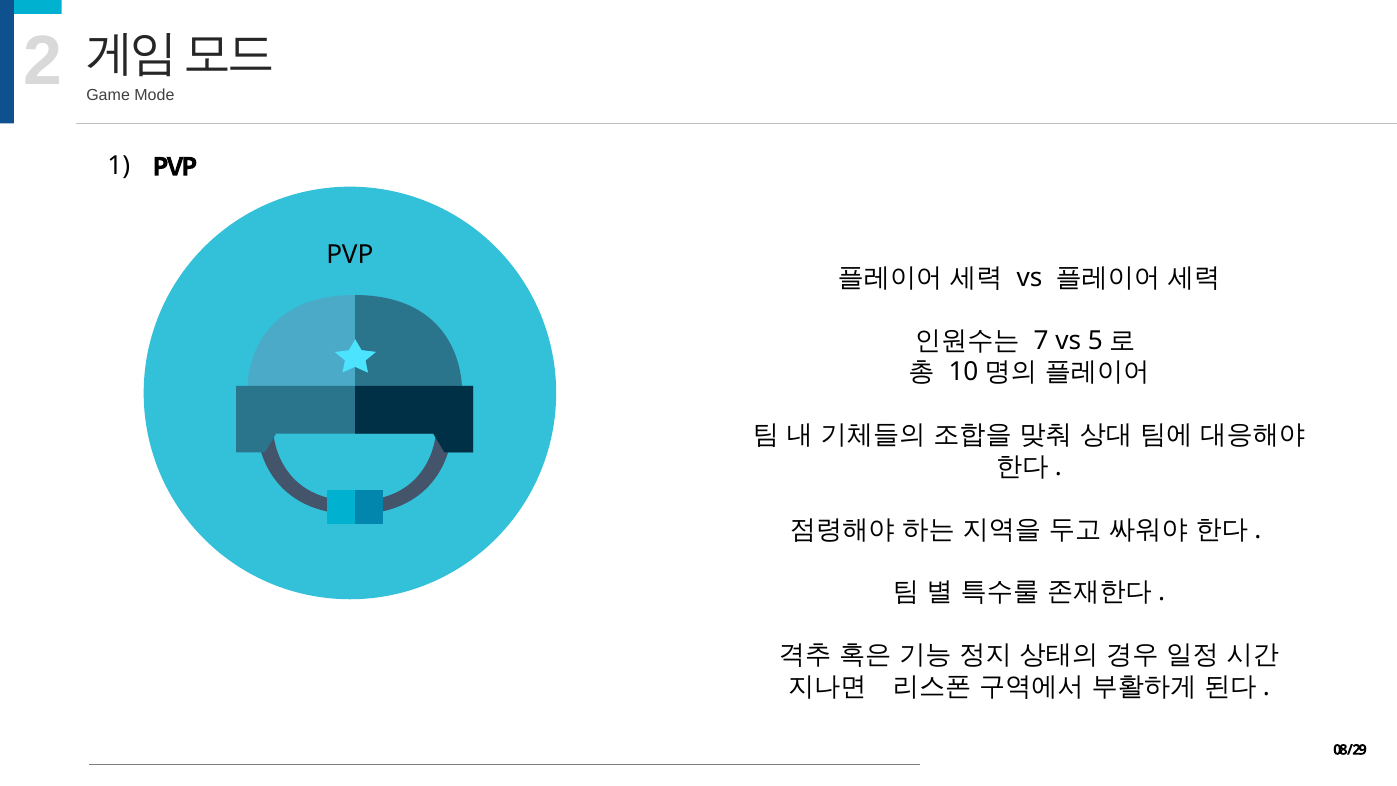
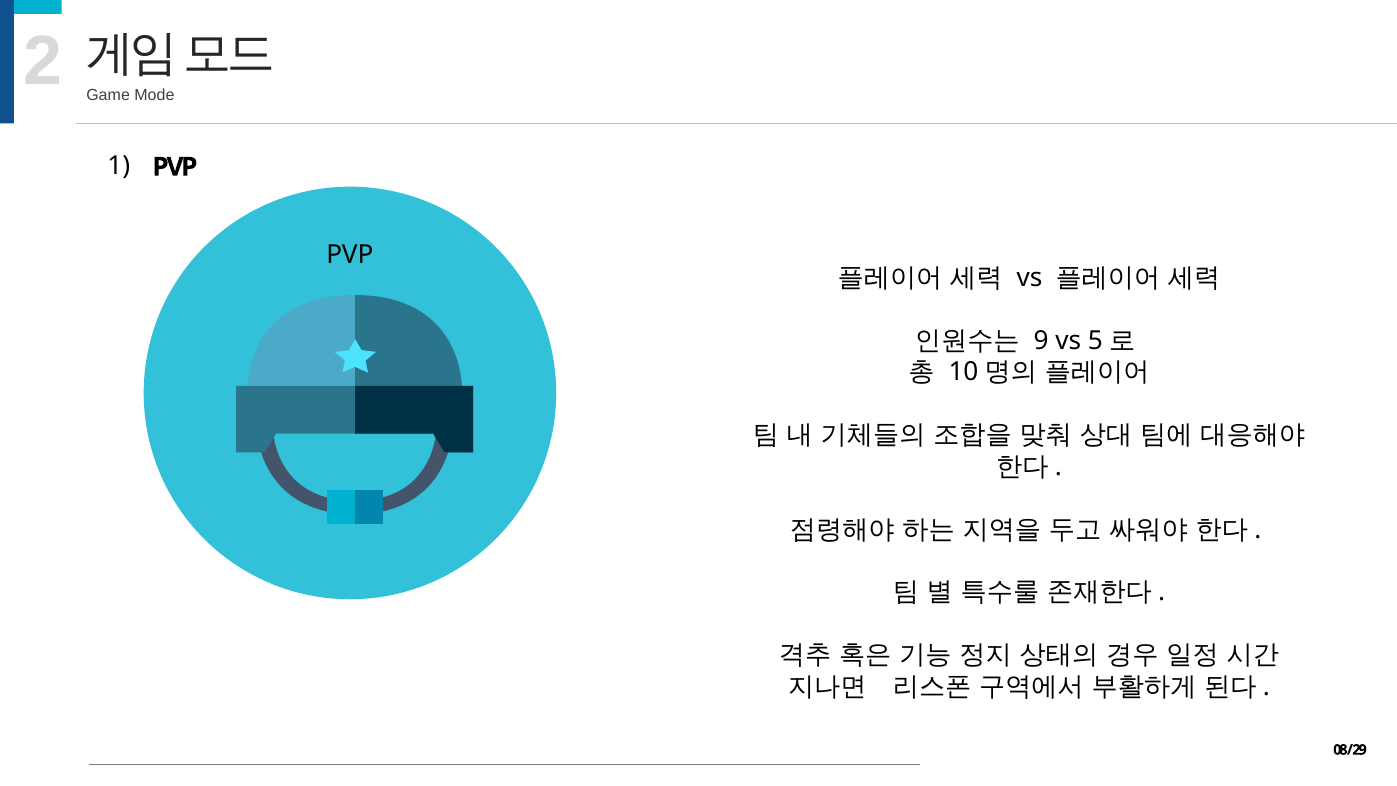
7: 7 -> 9 (1041, 341)
